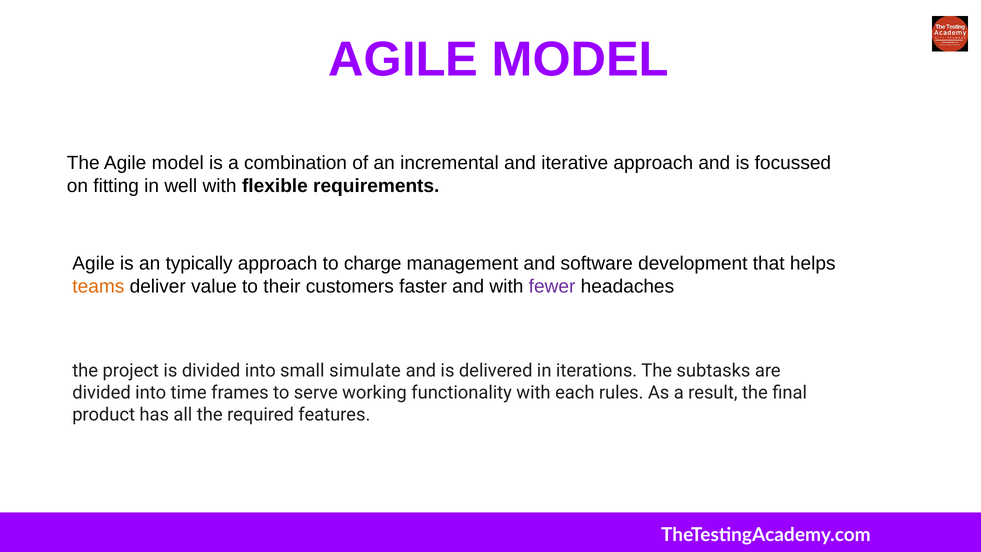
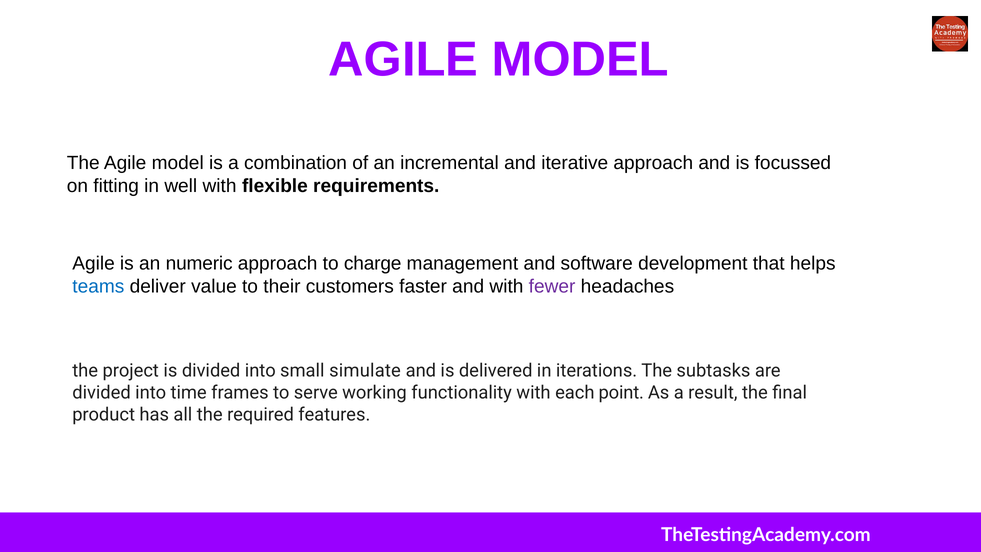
typically: typically -> numeric (199, 264)
teams colour: orange -> blue (98, 286)
rules: rules -> point (621, 393)
